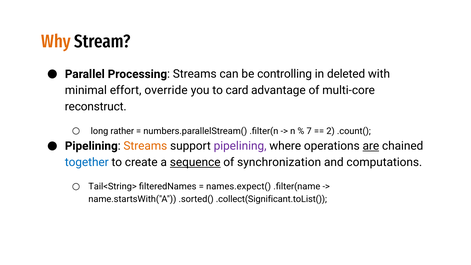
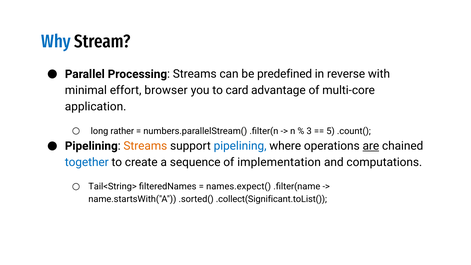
Why colour: orange -> blue (56, 41)
controlling: controlling -> predefined (285, 74)
deleted: deleted -> reverse (346, 74)
override: override -> browser (166, 90)
reconstruct: reconstruct -> application (96, 107)
7: 7 -> 3 (309, 131)
2: 2 -> 5 (331, 131)
pipelining colour: purple -> blue (240, 146)
sequence underline: present -> none (195, 162)
synchronization: synchronization -> implementation (279, 162)
